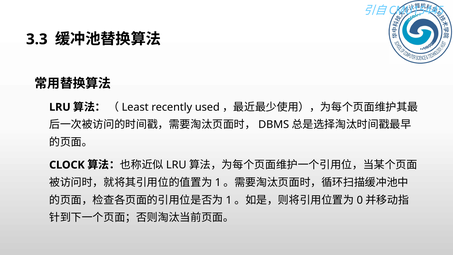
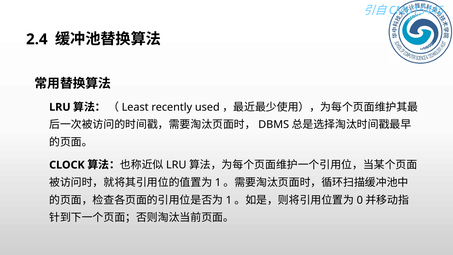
3.3: 3.3 -> 2.4 (37, 39)
